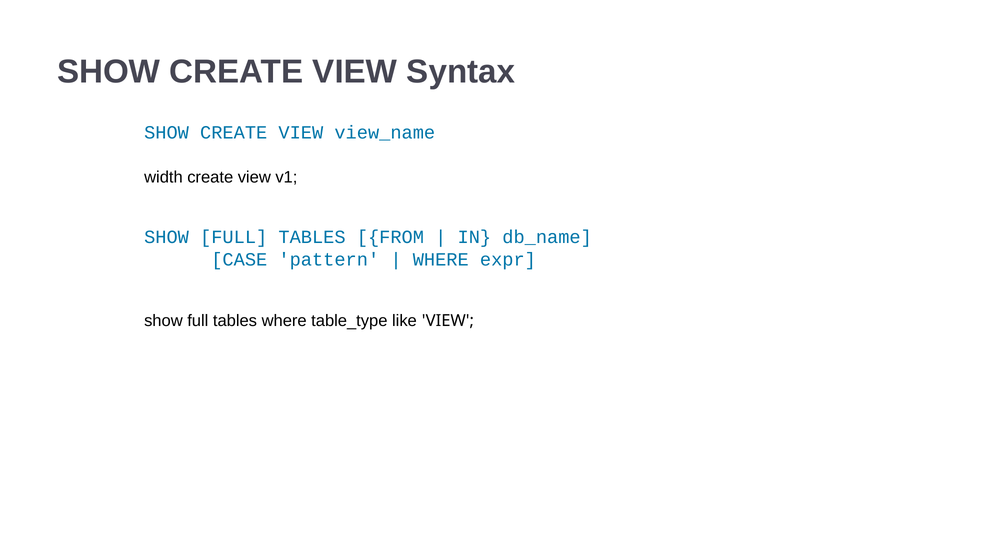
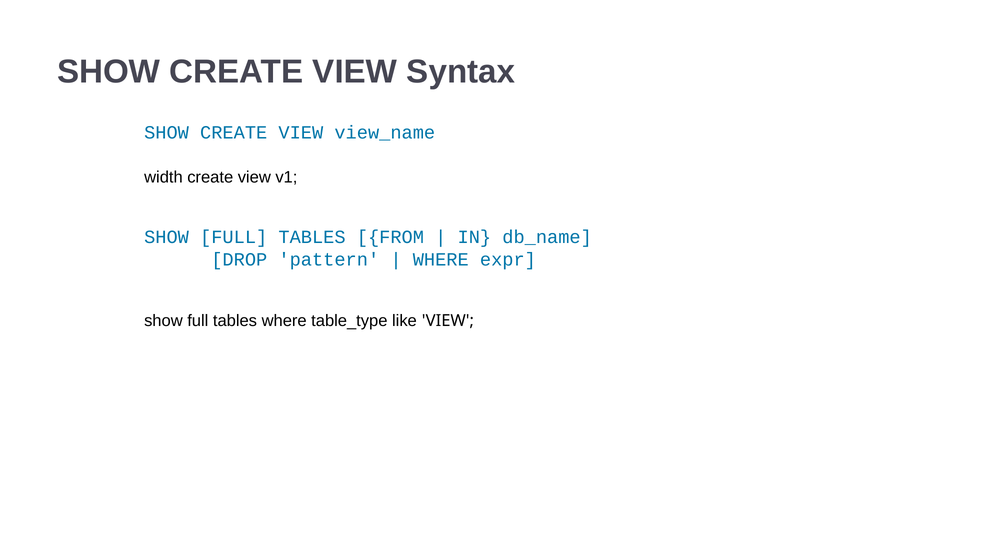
CASE: CASE -> DROP (239, 259)
